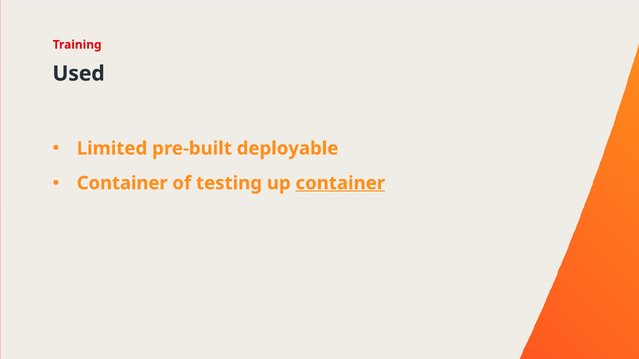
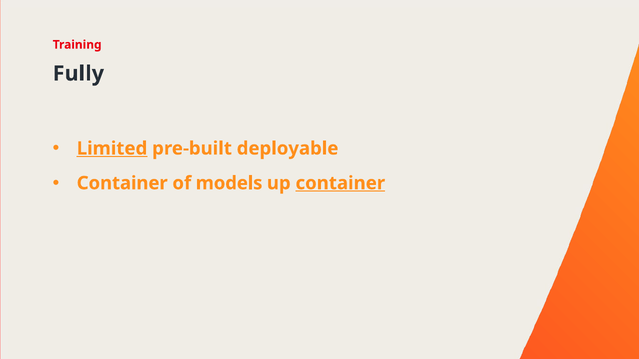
Used: Used -> Fully (78, 74)
Limited underline: none -> present (112, 149)
testing: testing -> models (229, 183)
